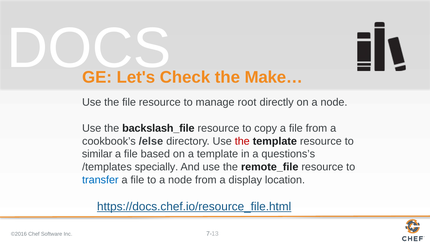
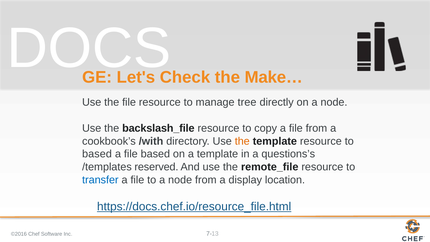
root: root -> tree (247, 102)
/else: /else -> /with (151, 141)
the colour: red -> orange (242, 141)
similar: similar -> based (97, 154)
specially: specially -> reserved (156, 167)
